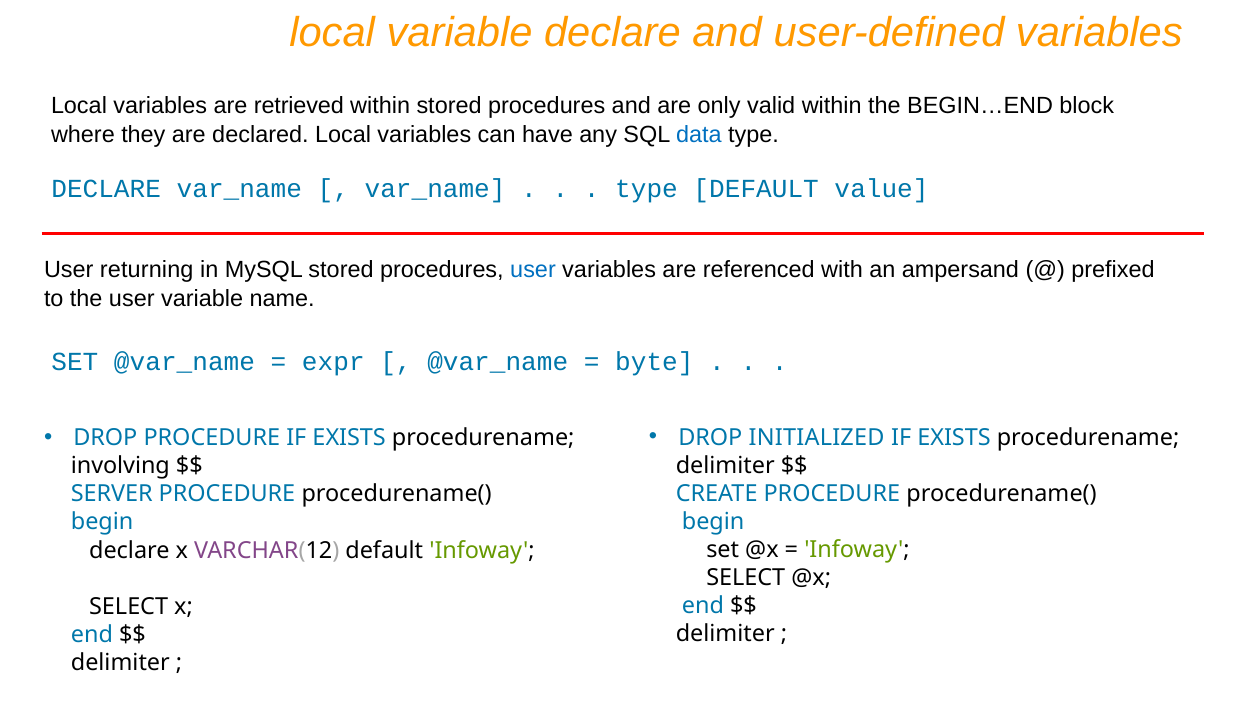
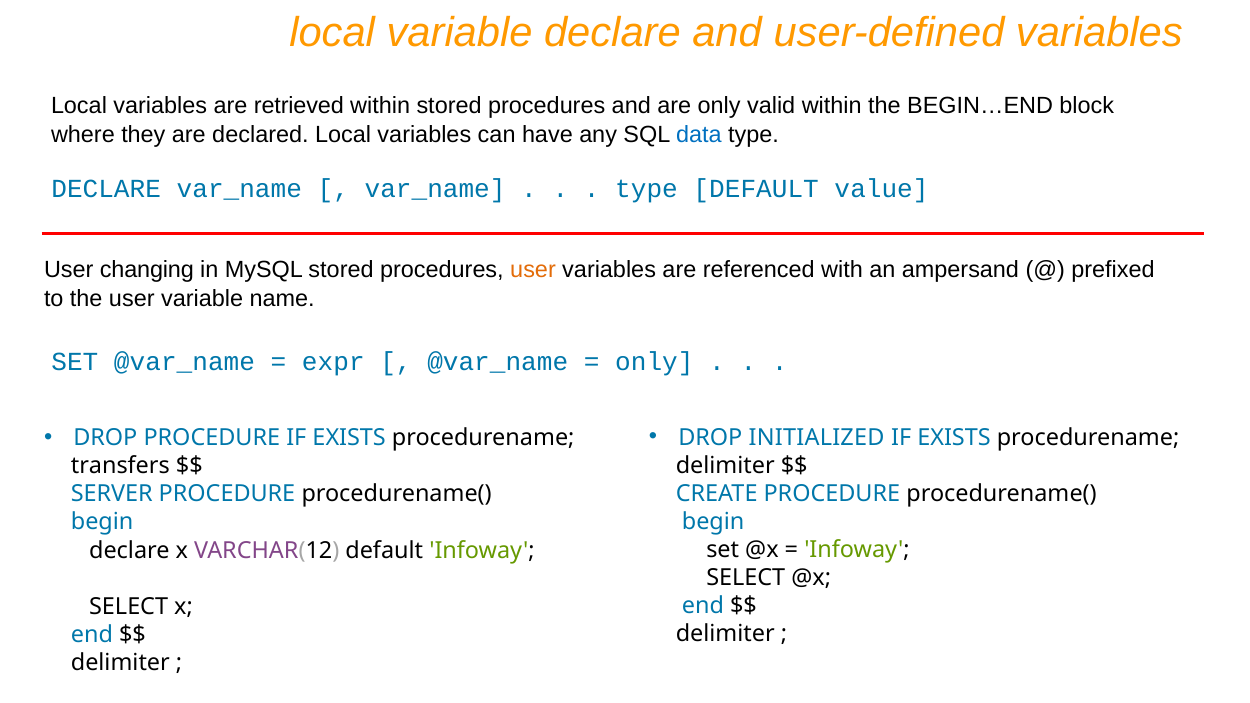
returning: returning -> changing (147, 270)
user colour: blue -> orange (533, 270)
byte: byte -> only (654, 362)
involving: involving -> transfers (120, 466)
